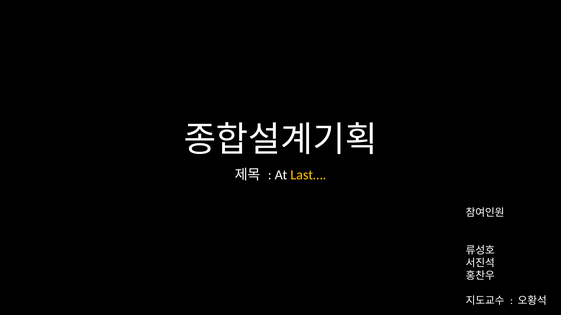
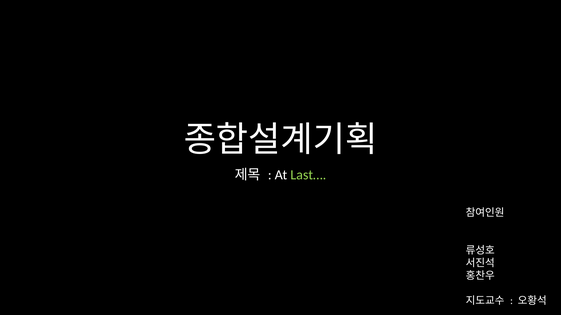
Last… colour: yellow -> light green (308, 175)
